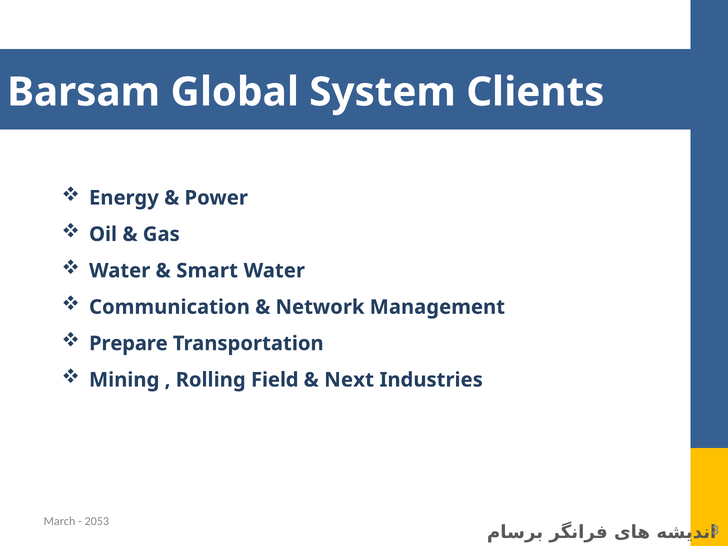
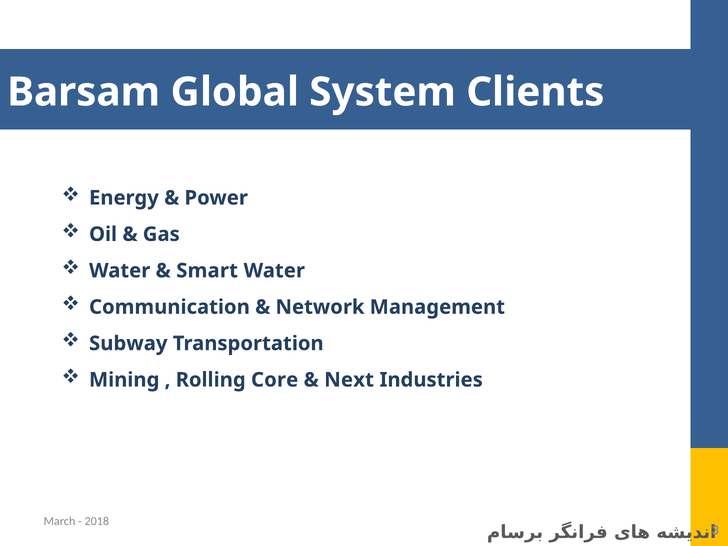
Prepare: Prepare -> Subway (128, 343)
Field: Field -> Core (275, 380)
2053: 2053 -> 2018 (97, 521)
